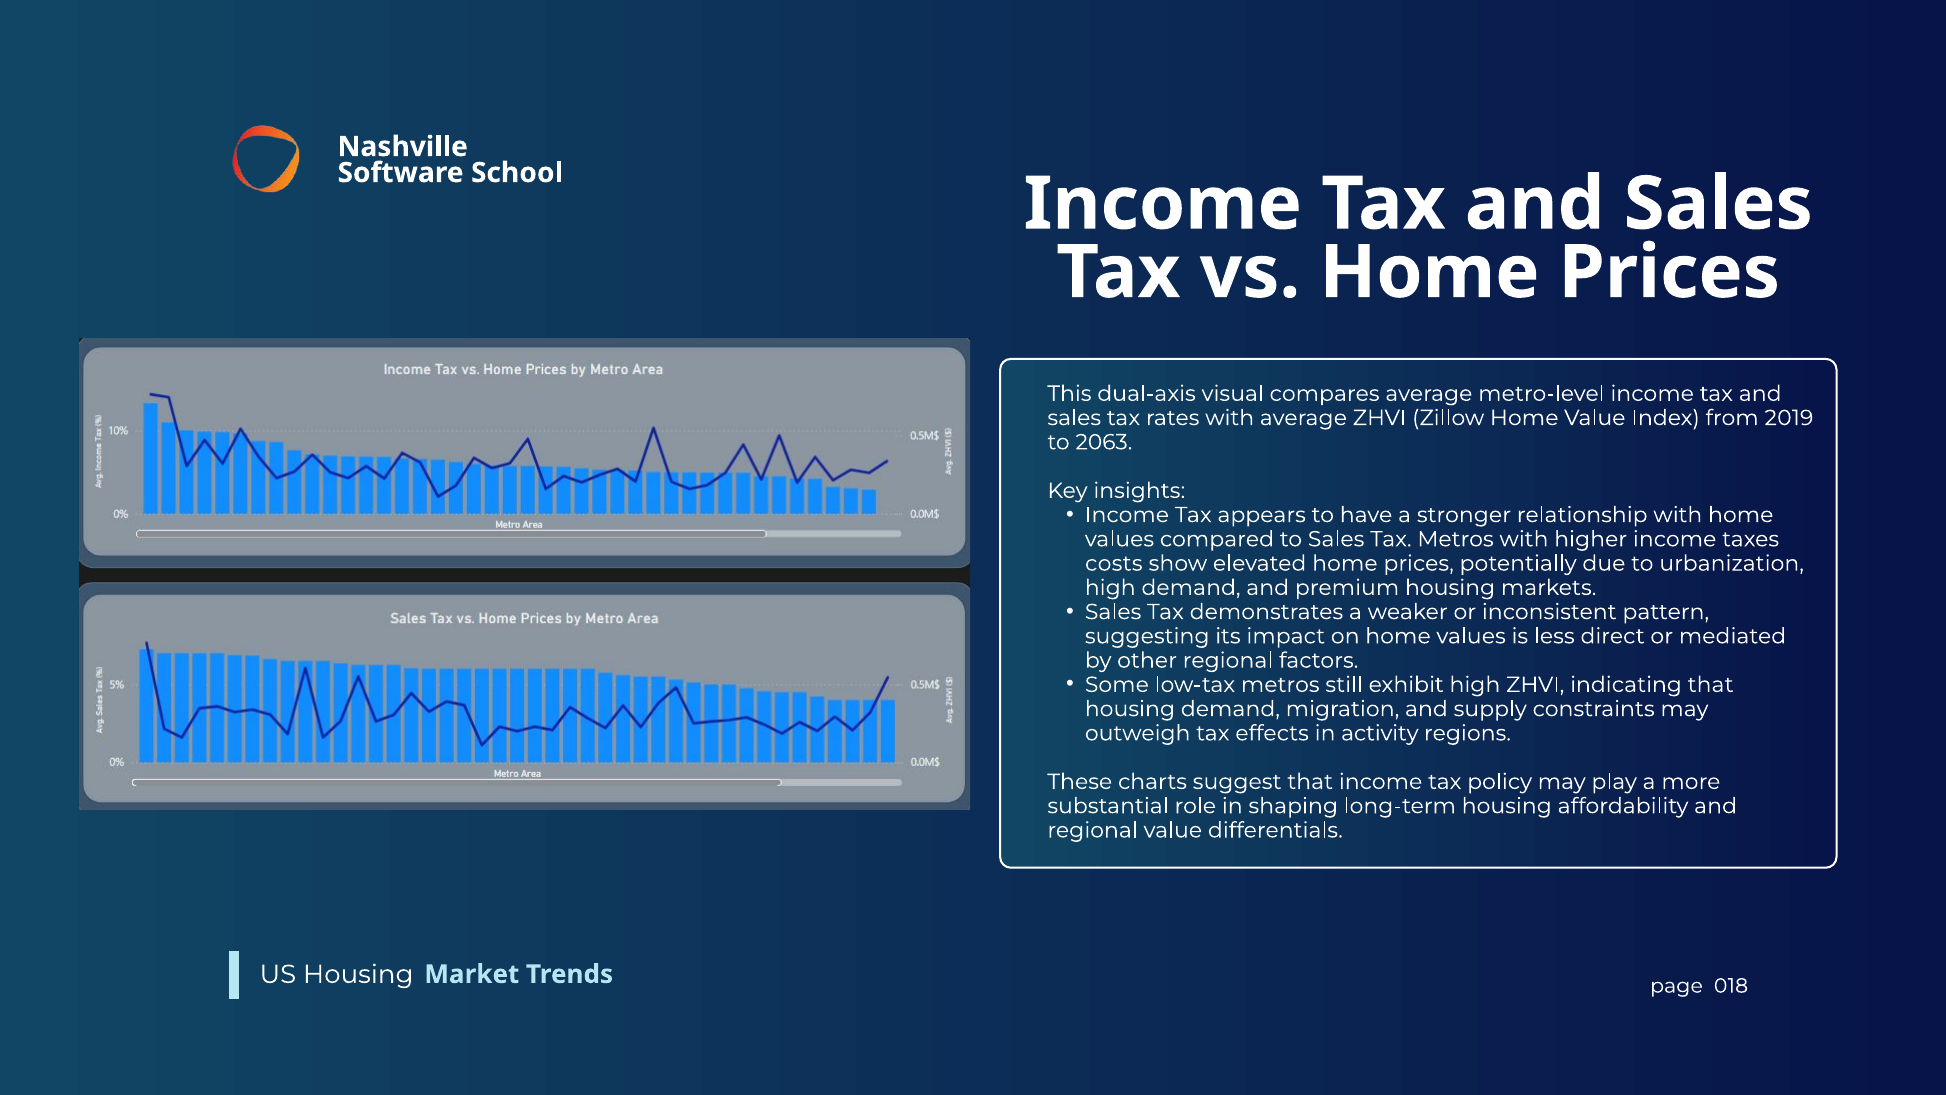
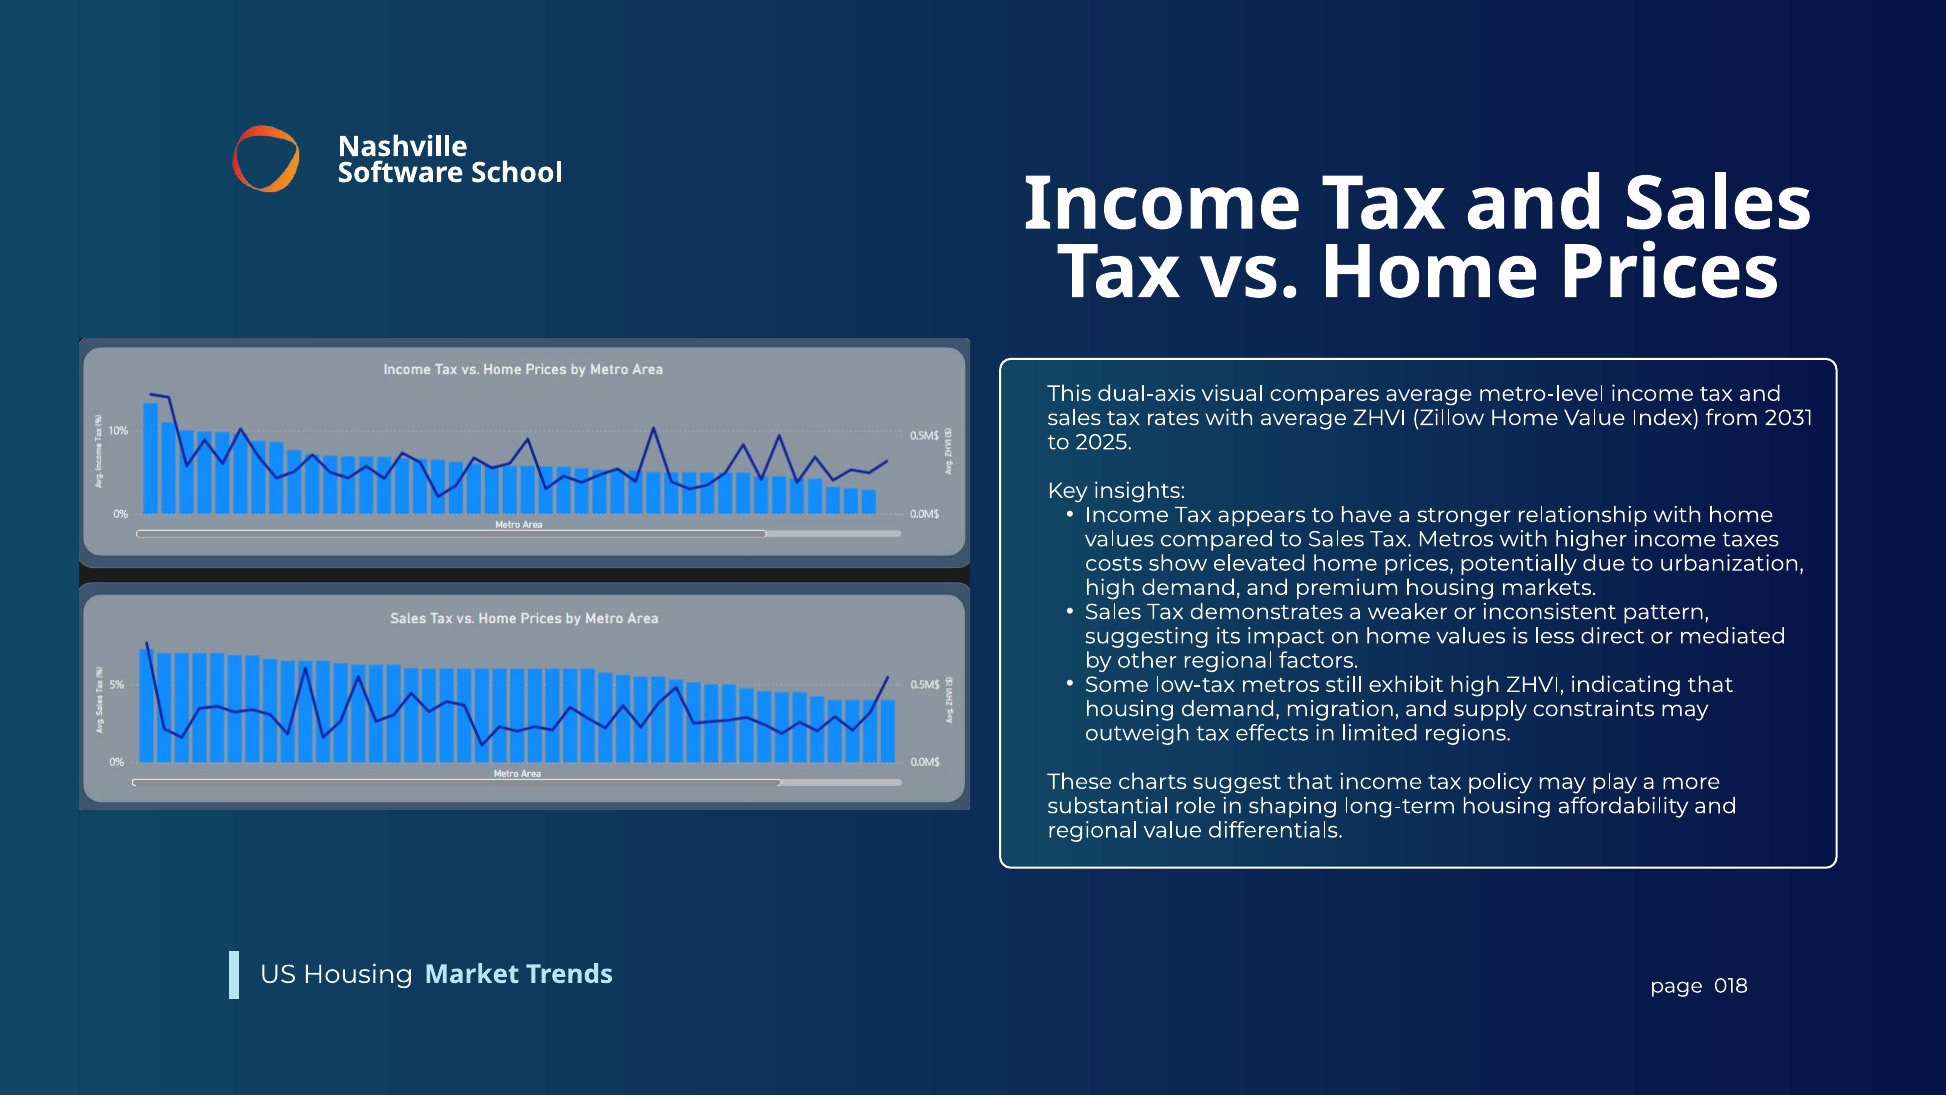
2019: 2019 -> 2031 (1789, 418)
2063: 2063 -> 2025 (1104, 442)
activity: activity -> limited (1380, 733)
